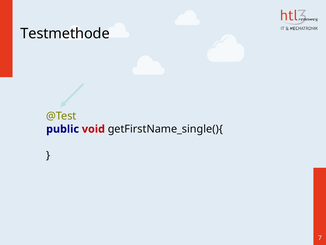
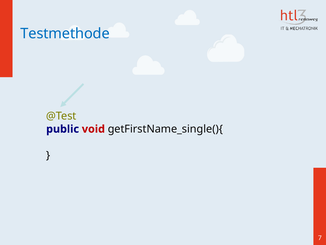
Testmethode colour: black -> blue (65, 33)
